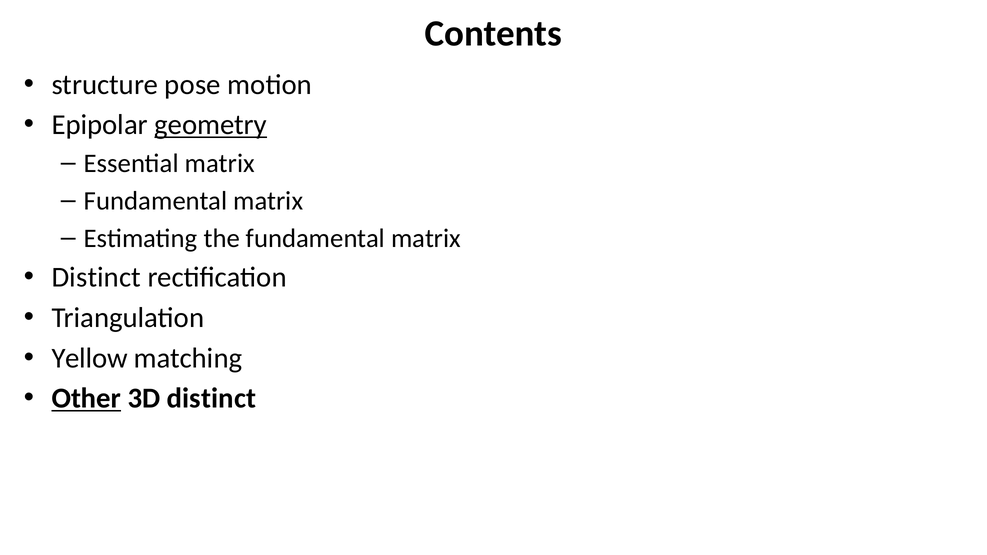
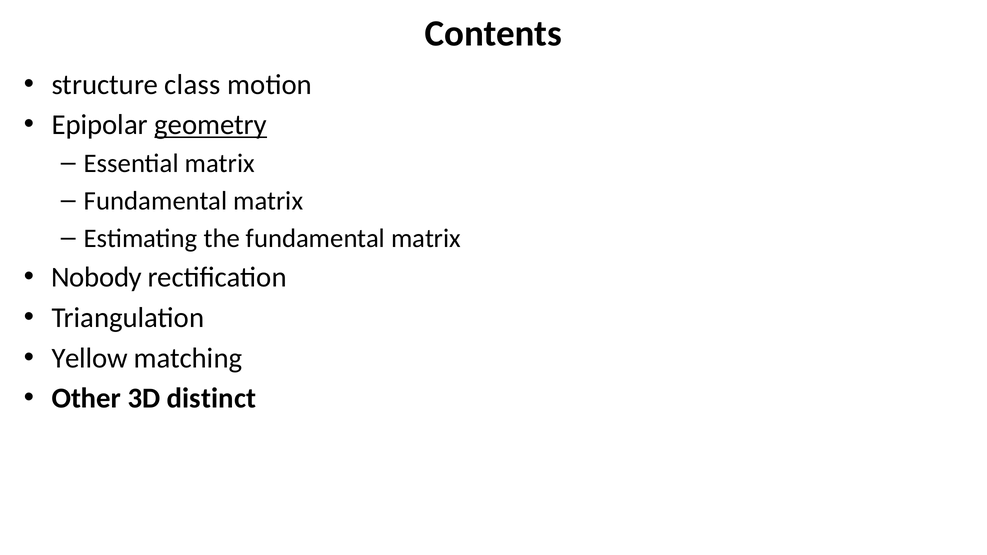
pose: pose -> class (193, 85)
Distinct: Distinct -> Nobody (97, 278)
Other underline: present -> none (86, 399)
